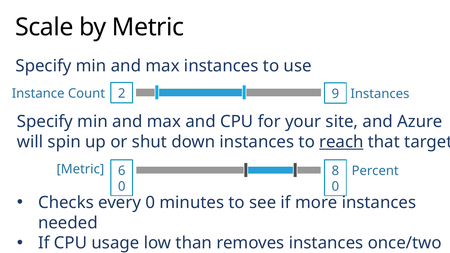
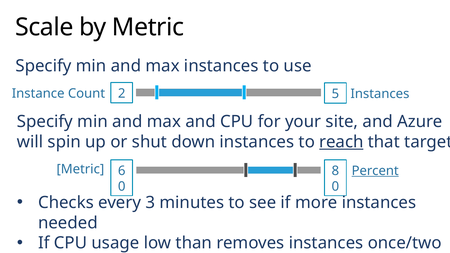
9: 9 -> 5 (335, 94)
Percent underline: none -> present (375, 171)
every 0: 0 -> 3 (150, 203)
